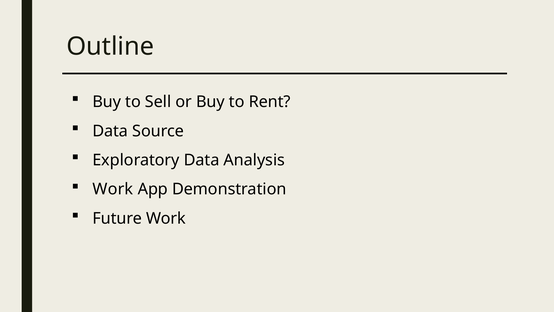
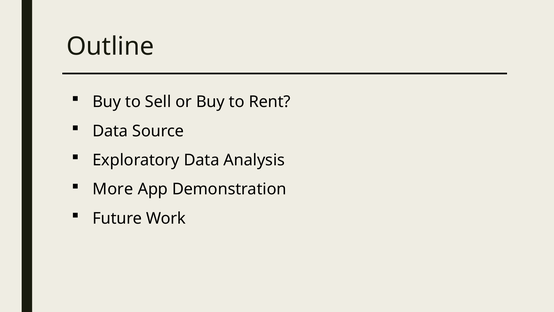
Work: Work -> More (113, 189)
